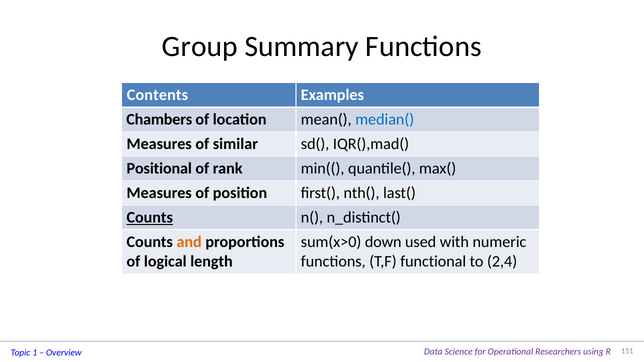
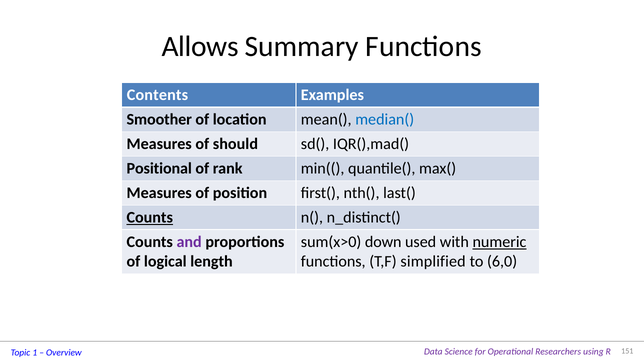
Group: Group -> Allows (200, 47)
Chambers: Chambers -> Smoother (159, 120)
similar: similar -> should (235, 144)
and colour: orange -> purple (189, 242)
numeric underline: none -> present (499, 242)
functional: functional -> simplified (433, 262)
2,4: 2,4 -> 6,0 (502, 262)
